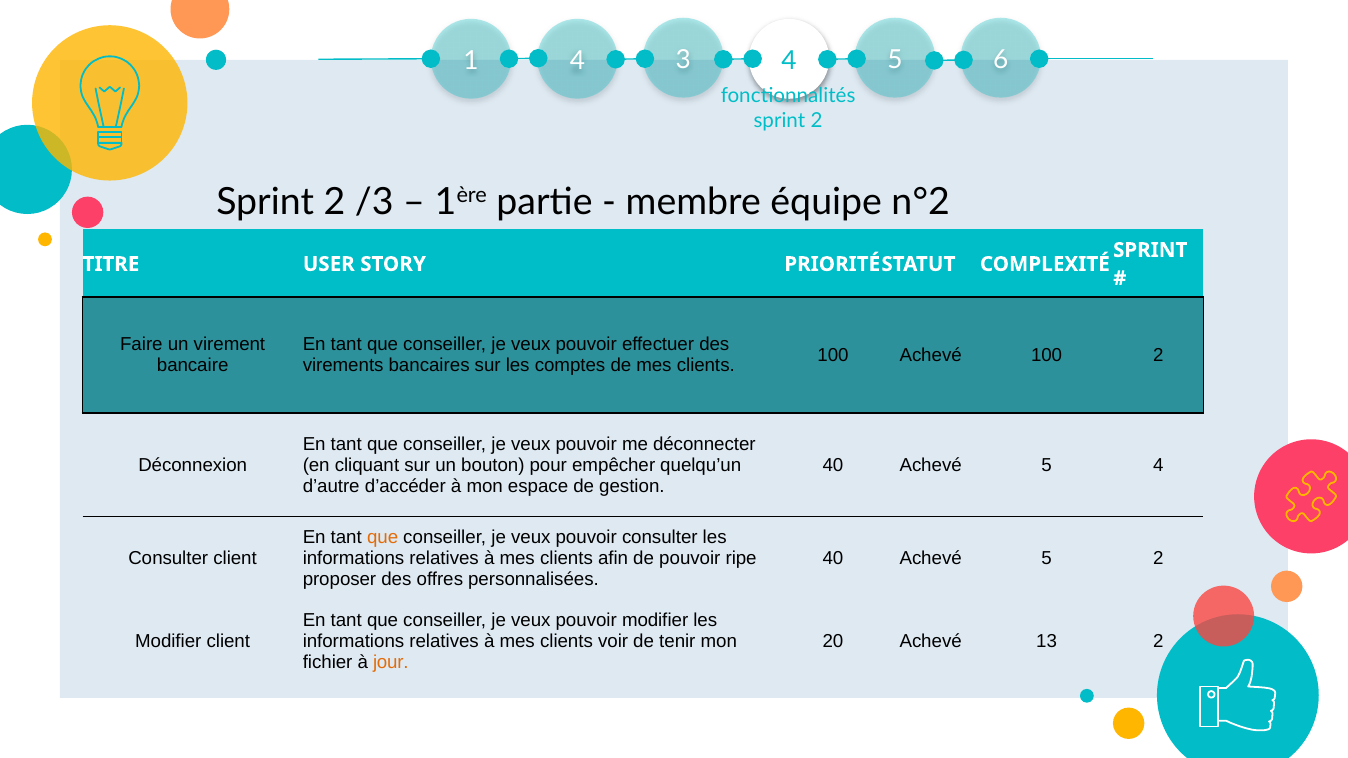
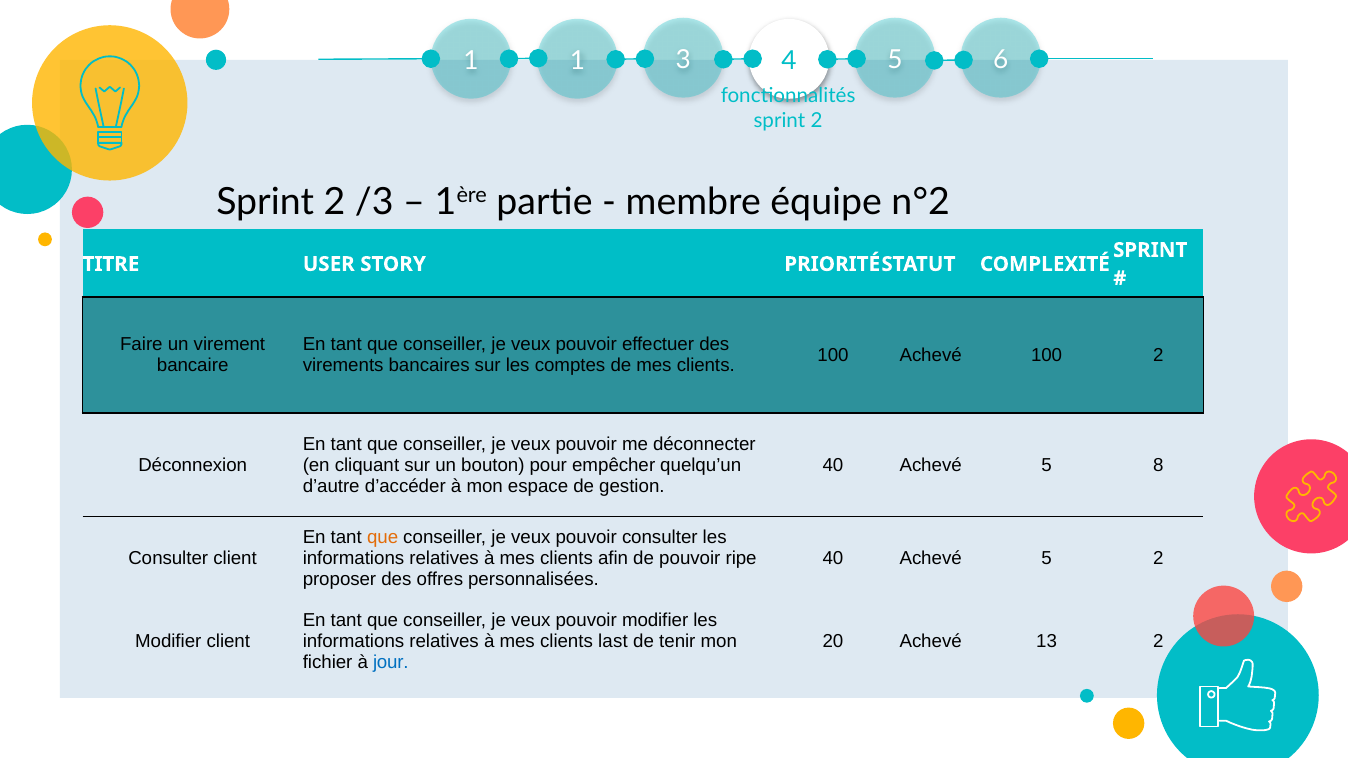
1 4: 4 -> 1 (577, 61)
5 4: 4 -> 8 (1158, 465)
voir: voir -> last (613, 642)
jour colour: orange -> blue (391, 663)
